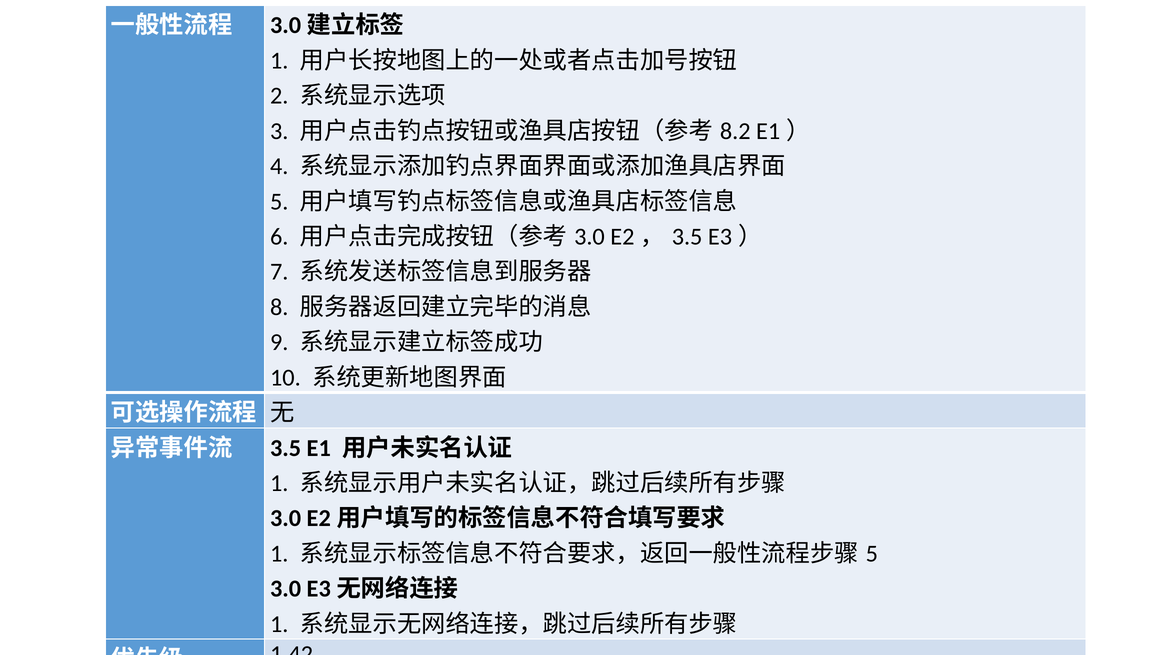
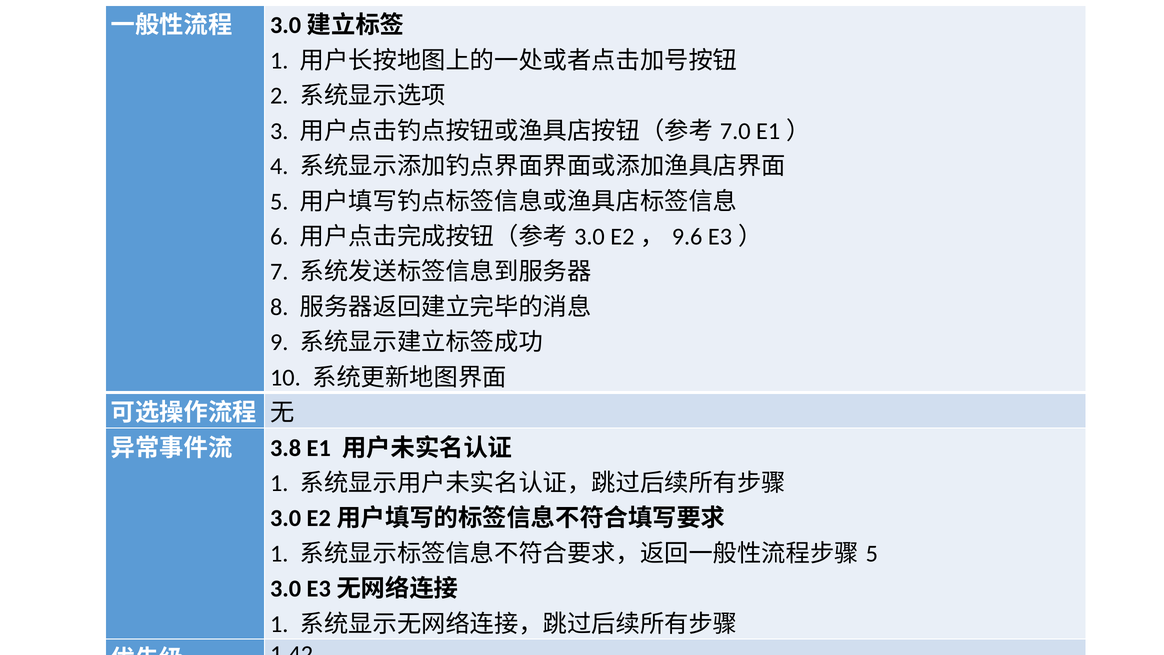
8.2: 8.2 -> 7.0 (735, 131)
3.5: 3.5 -> 9.6 (687, 237)
3.5: 3.5 -> 3.8 (286, 448)
